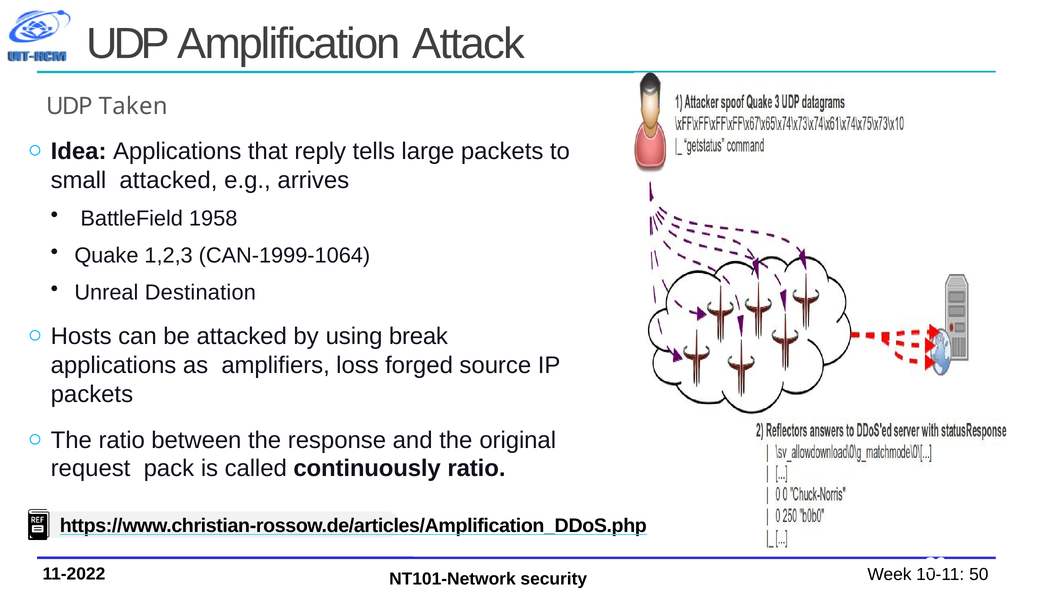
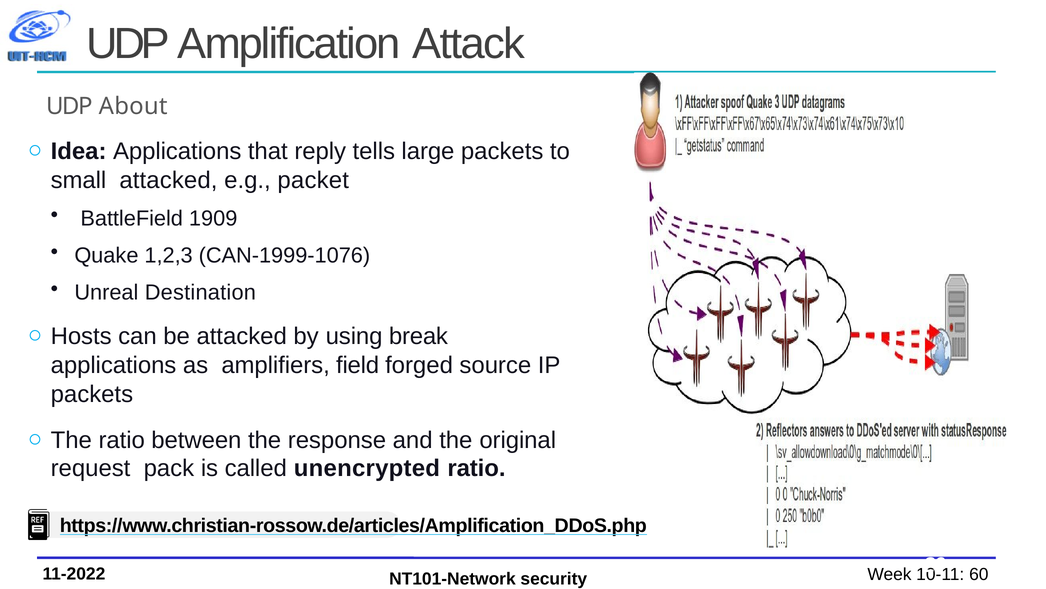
Taken: Taken -> About (133, 106)
arrives: arrives -> packet (313, 180)
1958: 1958 -> 1909 (213, 218)
CAN-1999-1064: CAN-1999-1064 -> CAN-1999-1076 (284, 255)
loss: loss -> field (358, 365)
continuously: continuously -> unencrypted (367, 468)
50: 50 -> 60 (979, 574)
